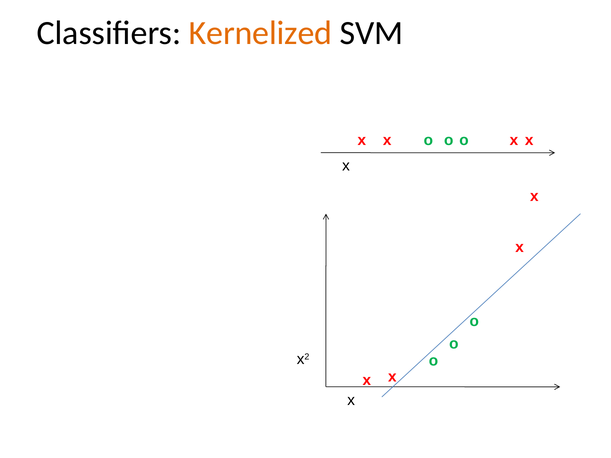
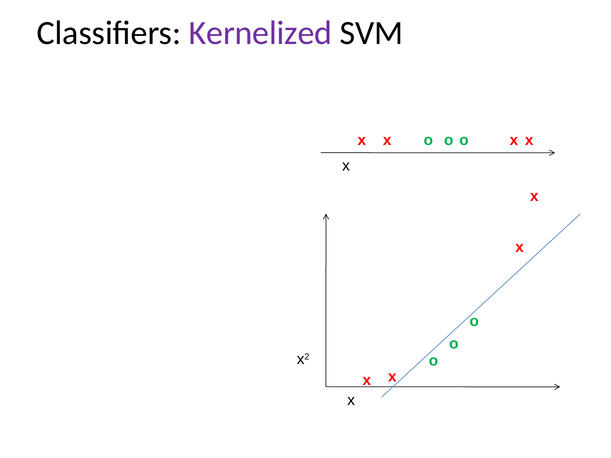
Kernelized colour: orange -> purple (261, 33)
